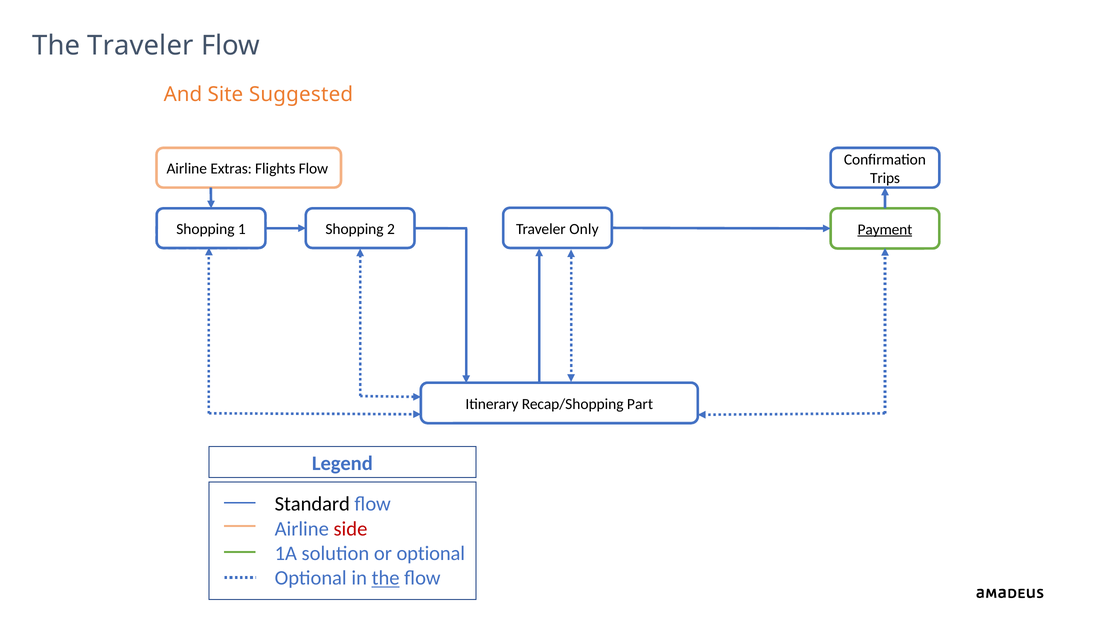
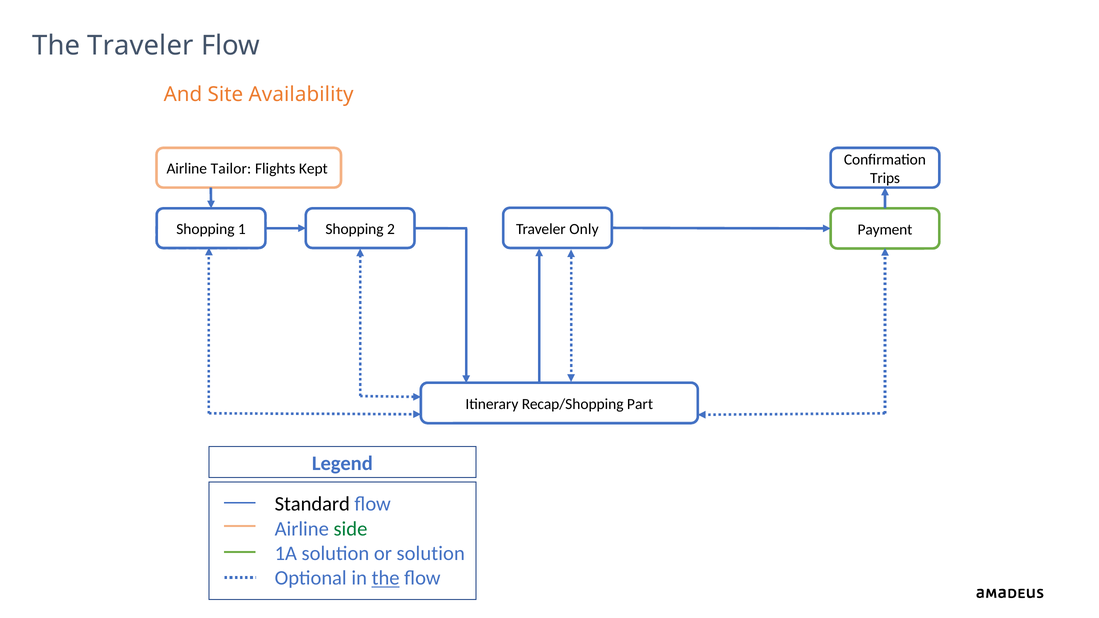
Suggested: Suggested -> Availability (301, 94)
Extras: Extras -> Tailor (231, 169)
Flights Flow: Flow -> Kept (313, 169)
Payment underline: present -> none (885, 230)
side colour: red -> green (350, 529)
or optional: optional -> solution (431, 554)
